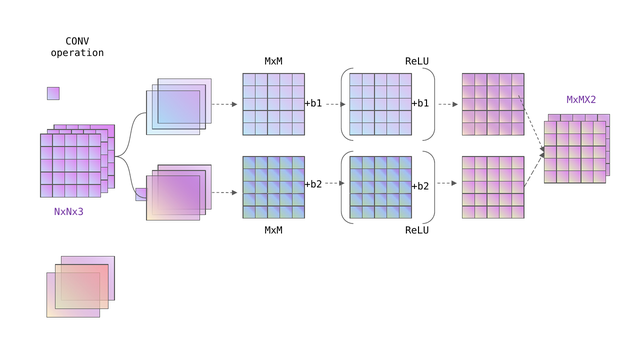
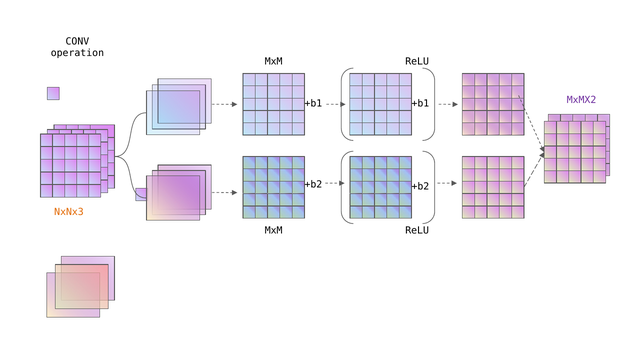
NxNx3 colour: purple -> orange (69, 212)
